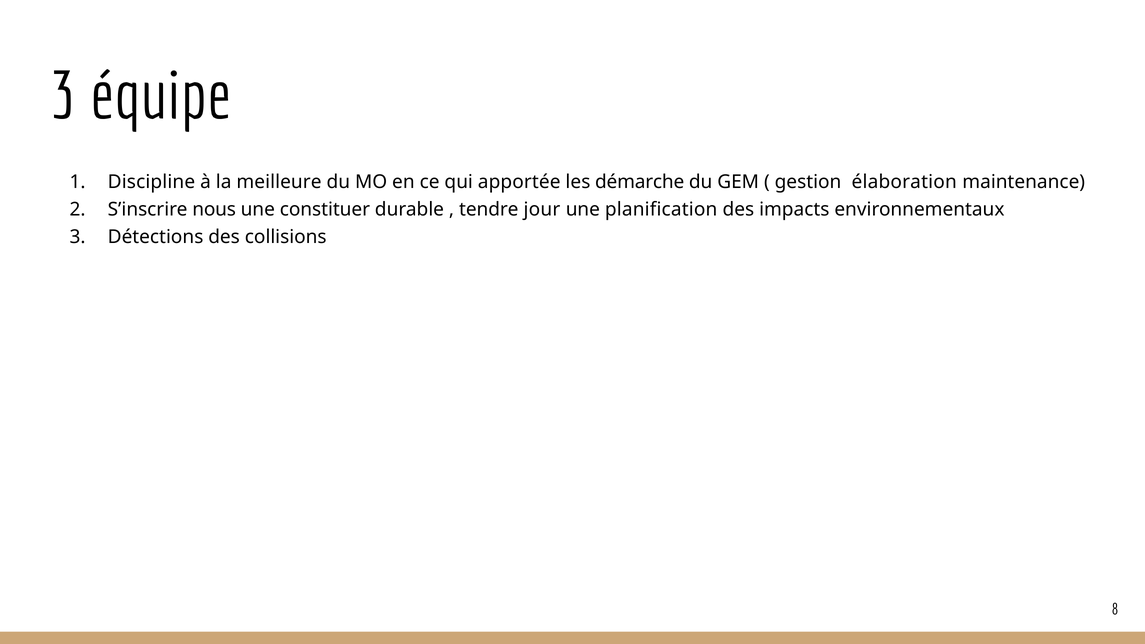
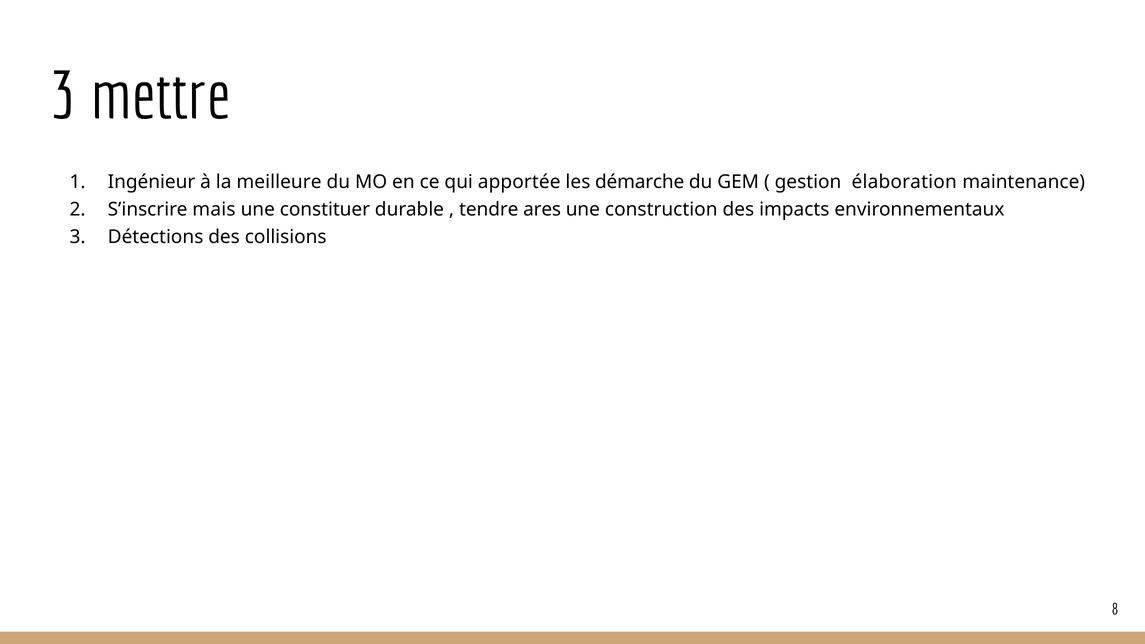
équipe: équipe -> mettre (161, 97)
Discipline: Discipline -> Ingénieur (152, 182)
nous: nous -> mais (214, 210)
jour: jour -> ares (542, 210)
planification: planification -> construction (661, 210)
